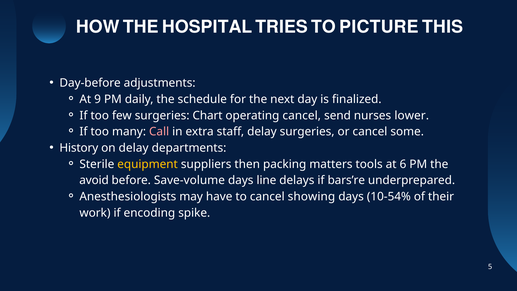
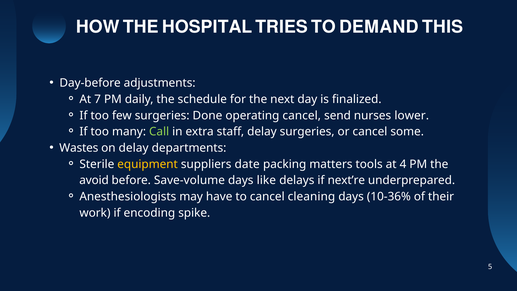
PICTURE: PICTURE -> DEMAND (379, 27)
9: 9 -> 7 (98, 99)
Chart: Chart -> Done (207, 115)
Call colour: pink -> light green (159, 132)
History: History -> Wastes (79, 148)
then: then -> date (247, 164)
6: 6 -> 4 (403, 164)
line: line -> like (266, 180)
bars’re: bars’re -> next’re (346, 180)
showing: showing -> cleaning (311, 197)
10-54%: 10-54% -> 10-36% (389, 197)
